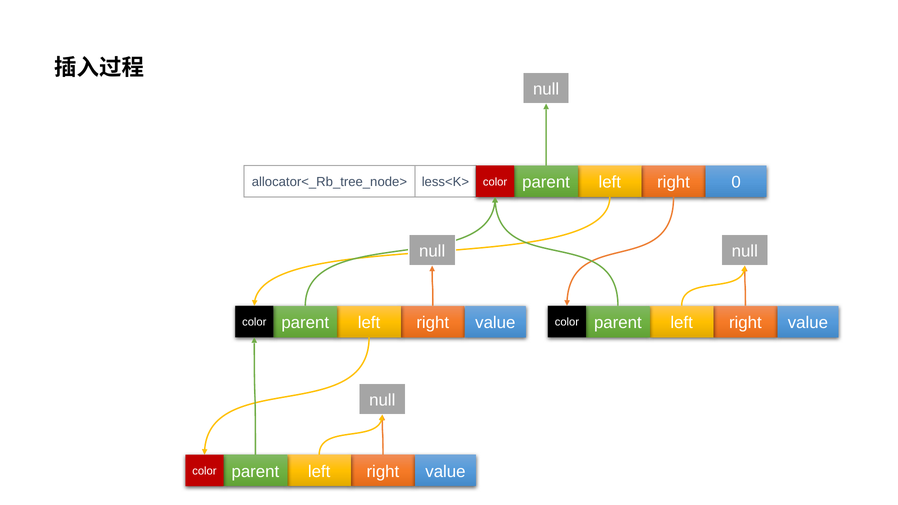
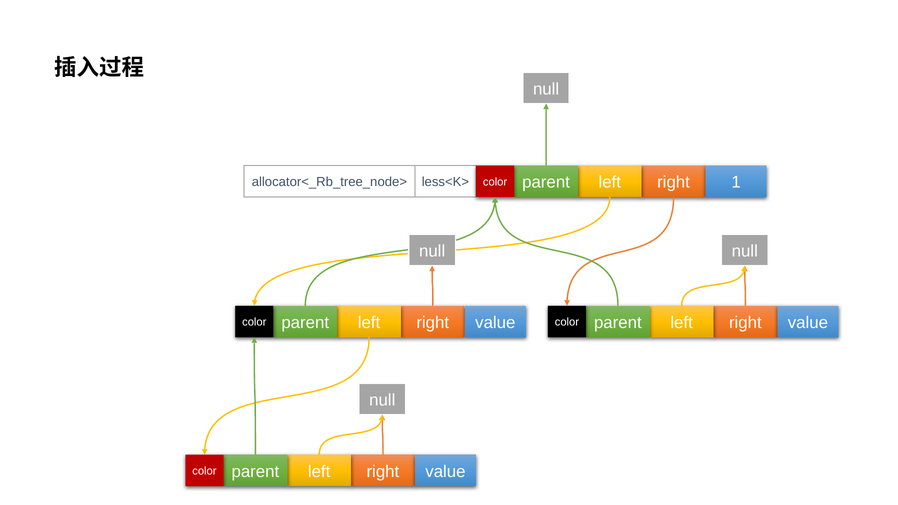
0: 0 -> 1 (736, 182)
